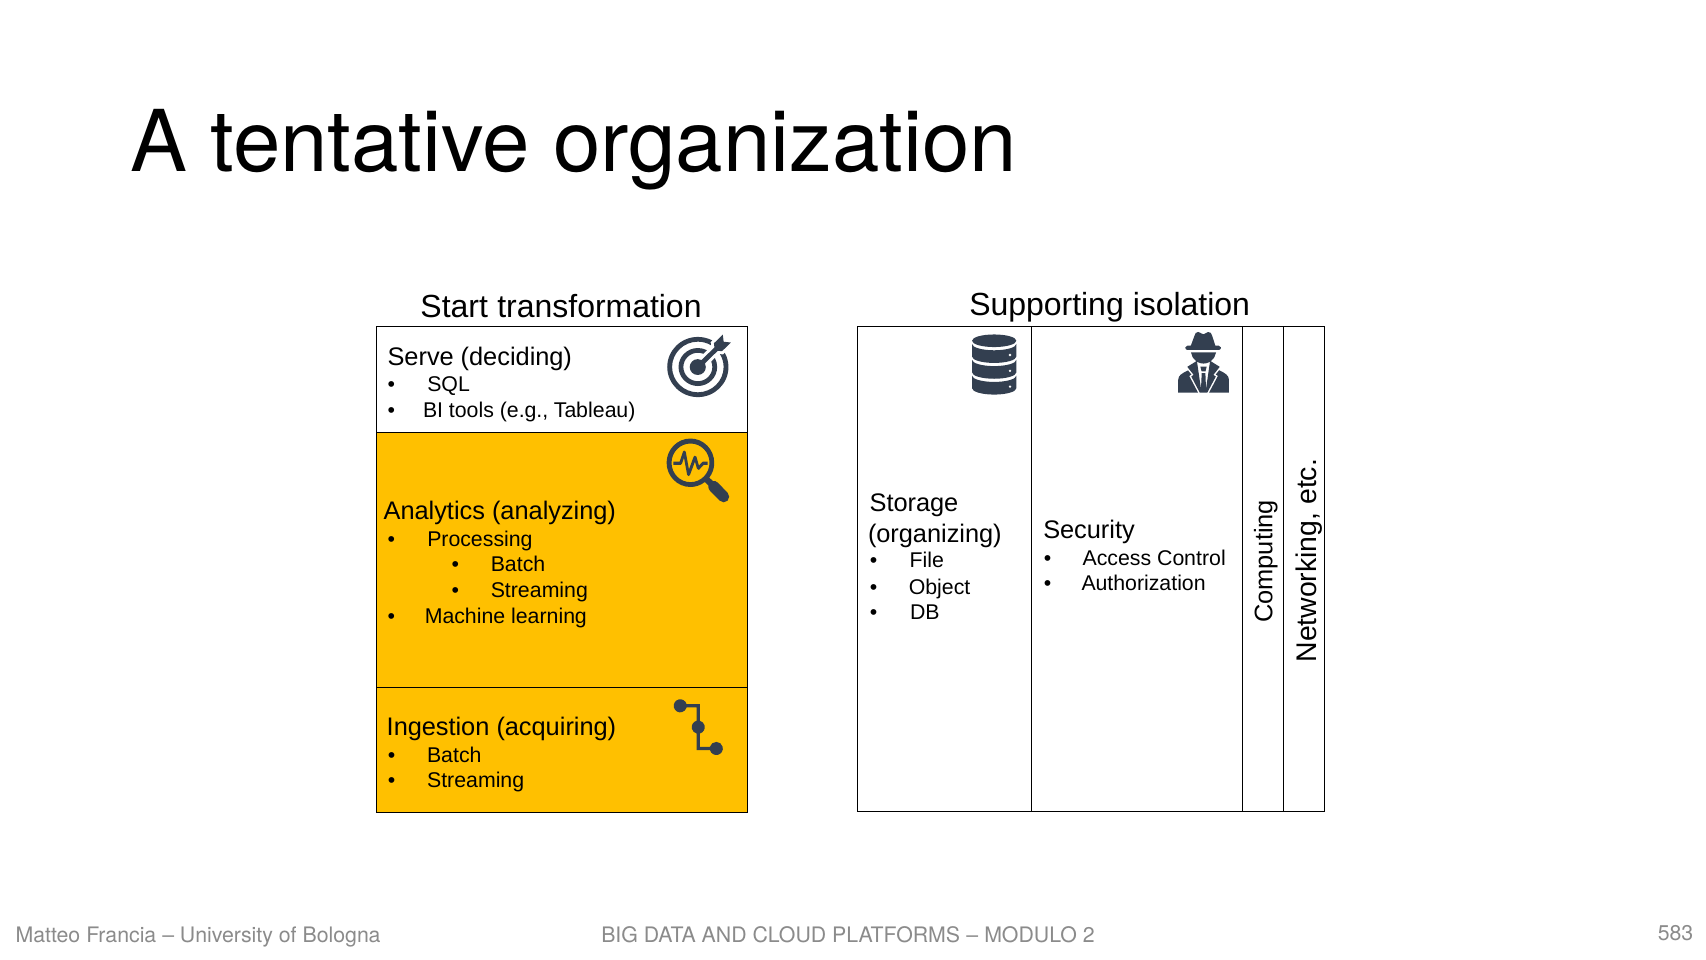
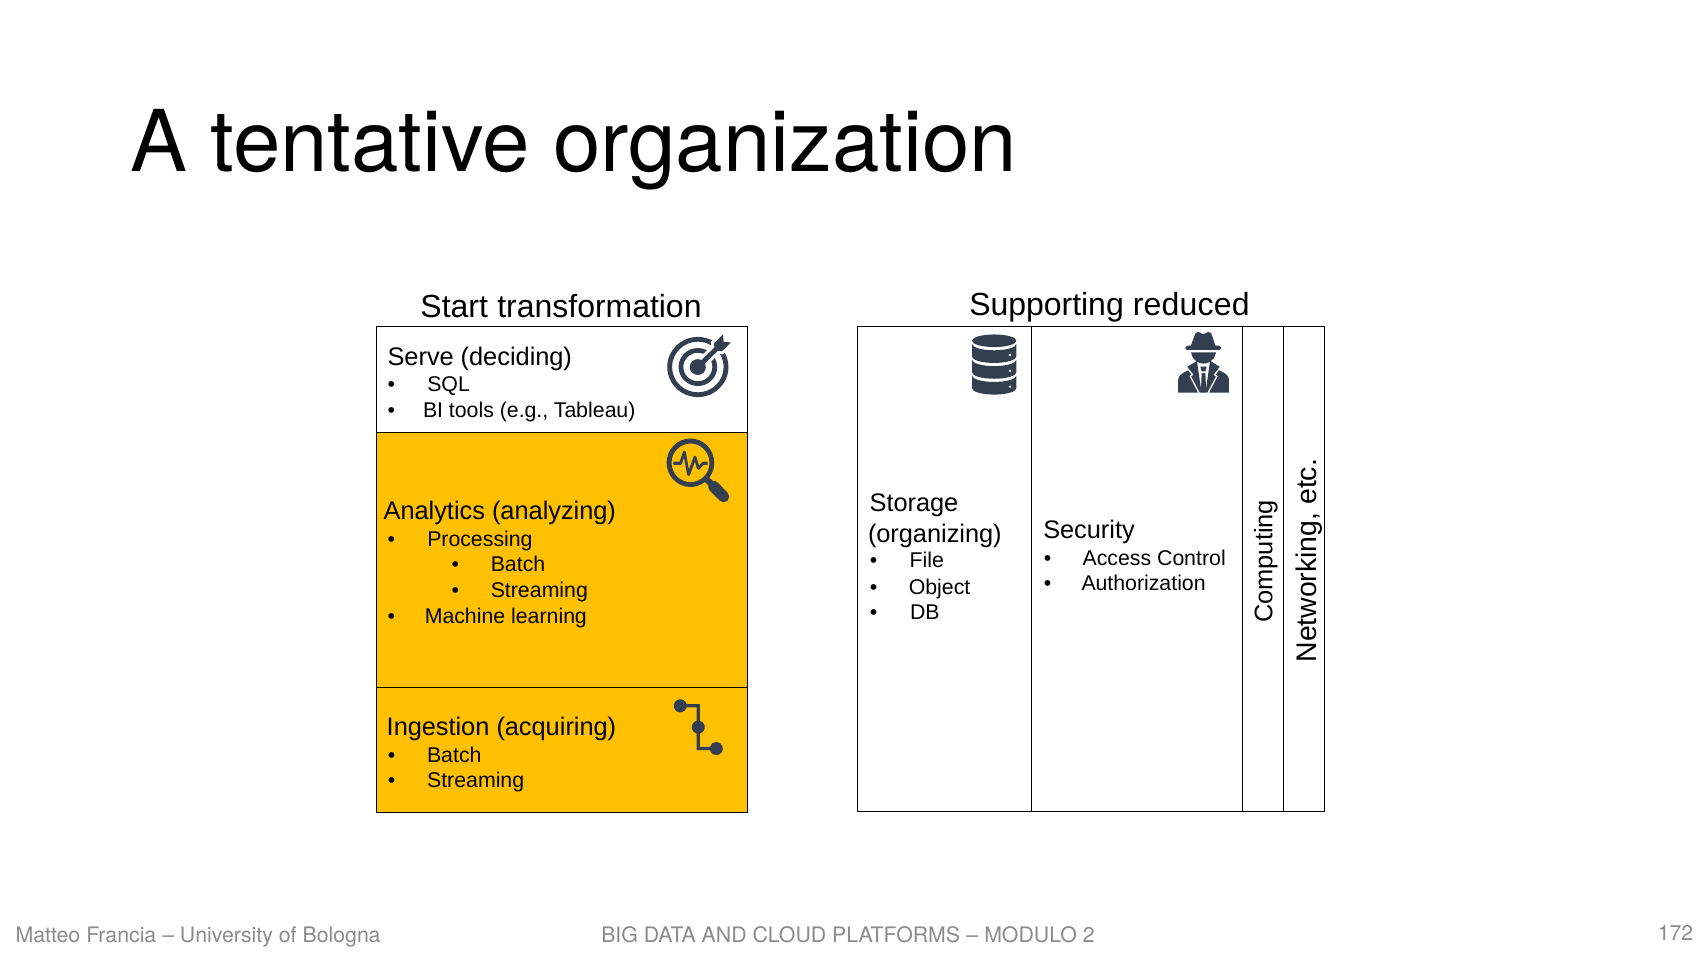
isolation: isolation -> reduced (1191, 305)
583: 583 -> 172 (1676, 933)
